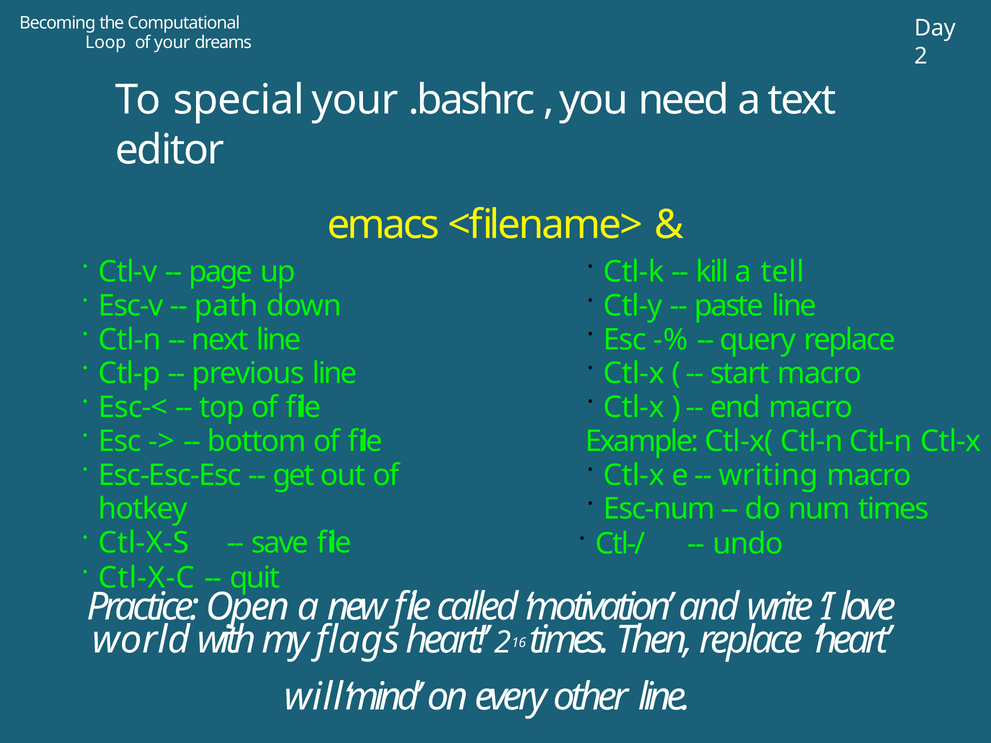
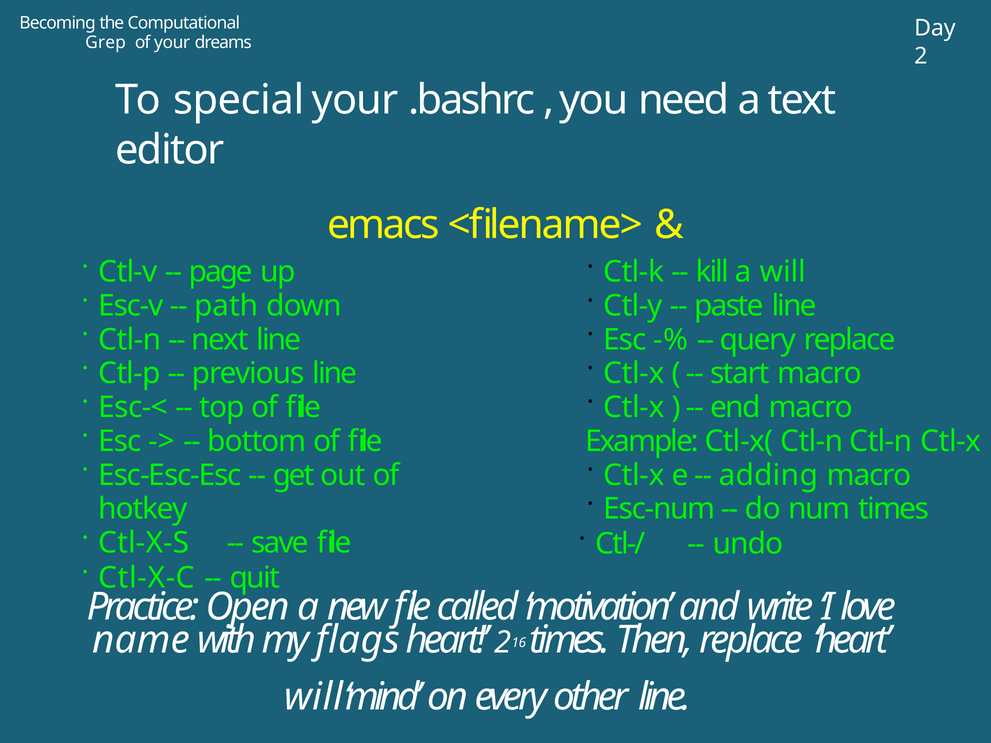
Loop: Loop -> Grep (106, 42)
a tell: tell -> will (783, 272)
writing: writing -> adding (768, 475)
world: world -> name (141, 640)
